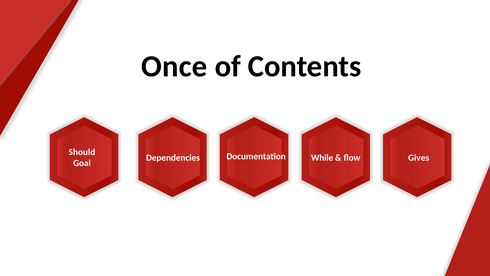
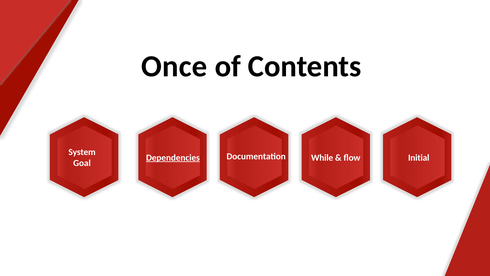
Should: Should -> System (82, 152)
Dependencies underline: none -> present (173, 157)
Gives: Gives -> Initial (419, 157)
